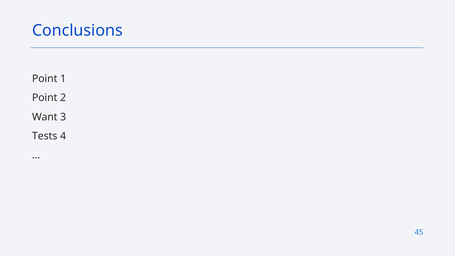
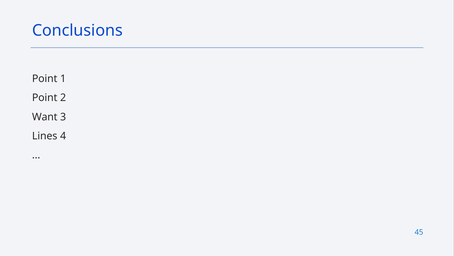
Tests: Tests -> Lines (45, 136)
